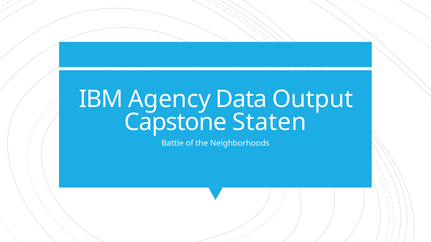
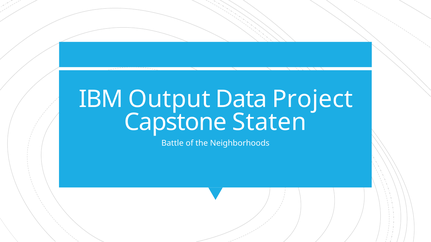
Agency: Agency -> Output (169, 99)
Output: Output -> Project (313, 99)
